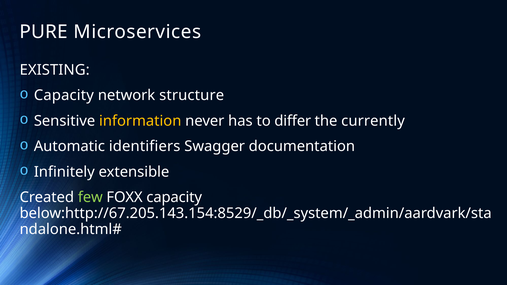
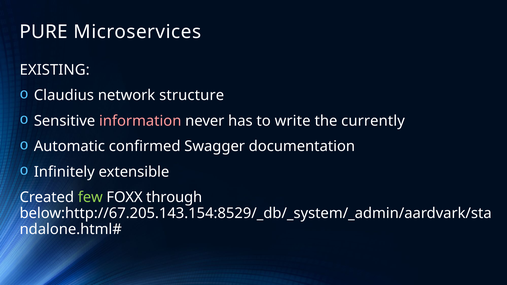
Capacity: Capacity -> Claudius (64, 96)
information colour: yellow -> pink (140, 121)
differ: differ -> write (293, 121)
identifiers: identifiers -> confirmed (145, 146)
FOXX capacity: capacity -> through (174, 197)
